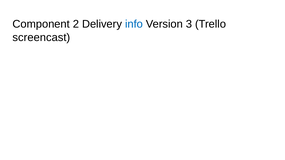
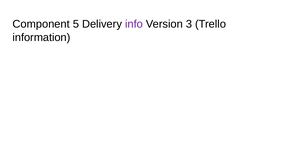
2: 2 -> 5 (76, 24)
info colour: blue -> purple (134, 24)
screencast: screencast -> information (41, 37)
